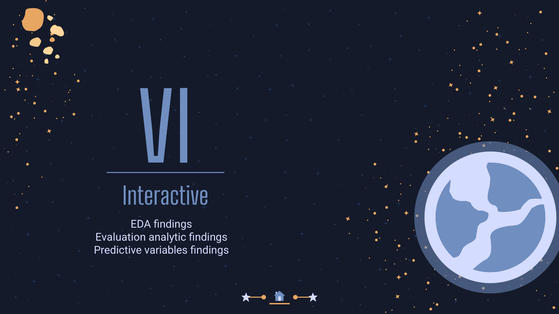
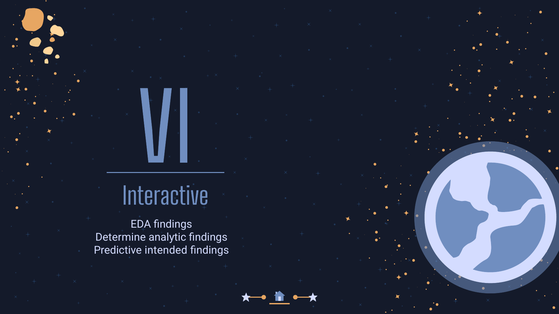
Evaluation: Evaluation -> Determine (121, 238)
variables: variables -> intended (166, 251)
